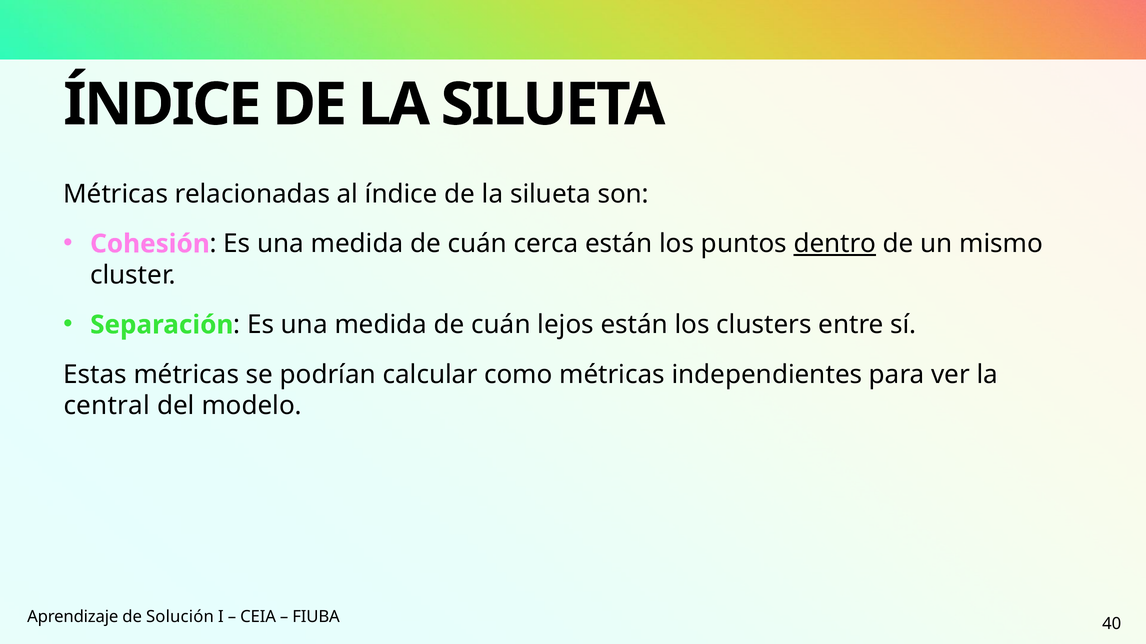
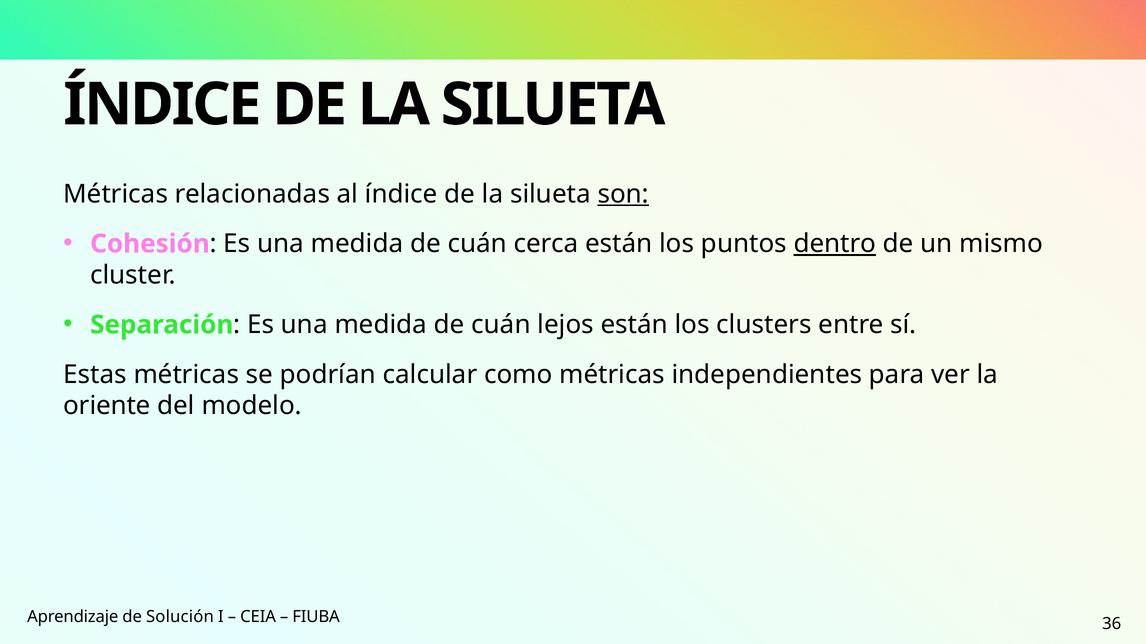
son underline: none -> present (623, 194)
central: central -> oriente (107, 406)
40: 40 -> 36 (1112, 625)
